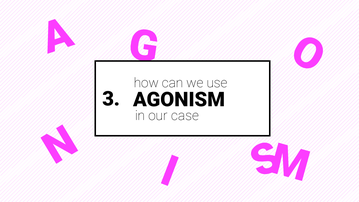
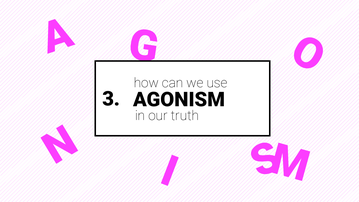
case: case -> truth (185, 116)
